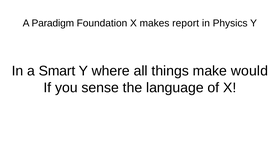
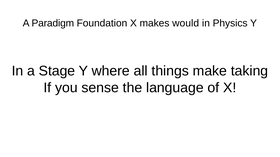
report: report -> would (186, 23)
Smart: Smart -> Stage (57, 71)
would: would -> taking (250, 71)
